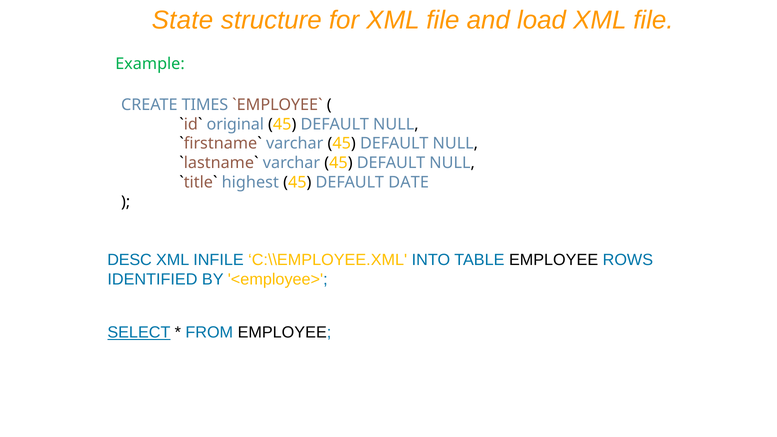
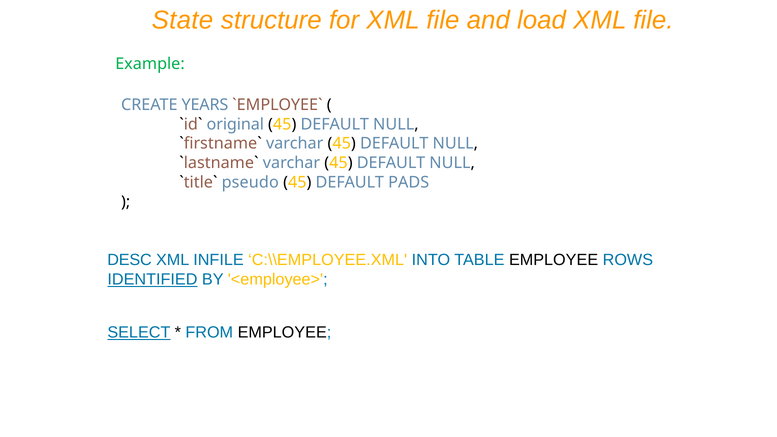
TIMES: TIMES -> YEARS (205, 105)
highest: highest -> pseudo (250, 182)
DATE: DATE -> PADS (409, 182)
IDENTIFIED underline: none -> present (152, 279)
